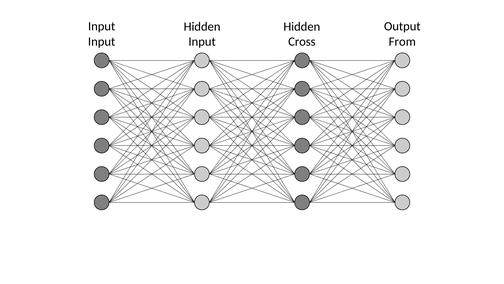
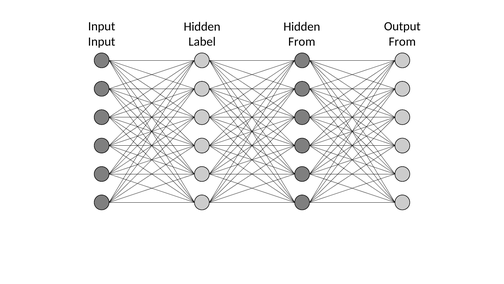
Cross: Cross -> From (302, 42)
Input: Input -> Label (202, 42)
